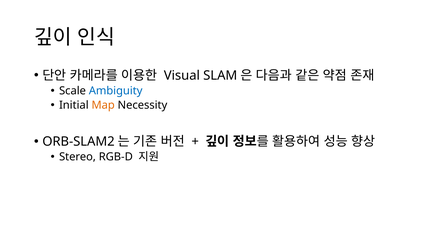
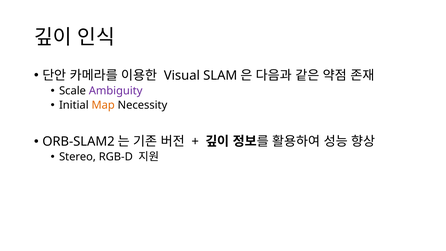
Ambiguity colour: blue -> purple (116, 91)
